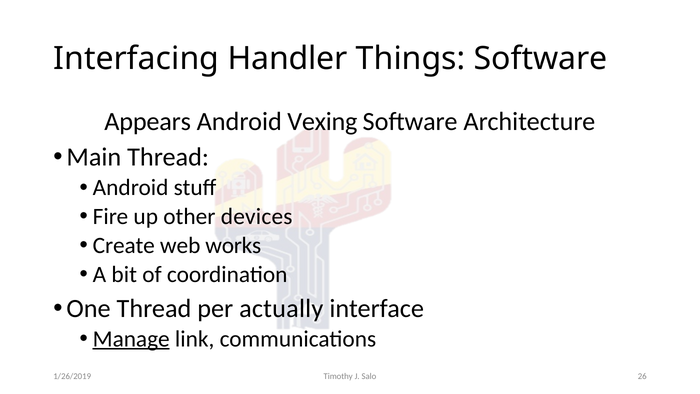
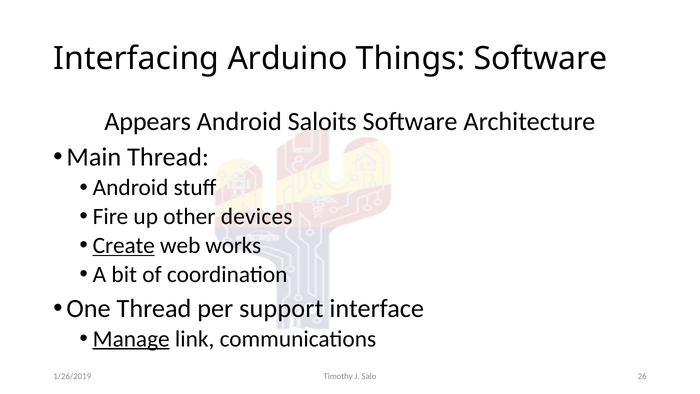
Handler: Handler -> Arduino (288, 59)
Vexing: Vexing -> Saloits (322, 121)
Create underline: none -> present (124, 245)
actually: actually -> support (281, 308)
